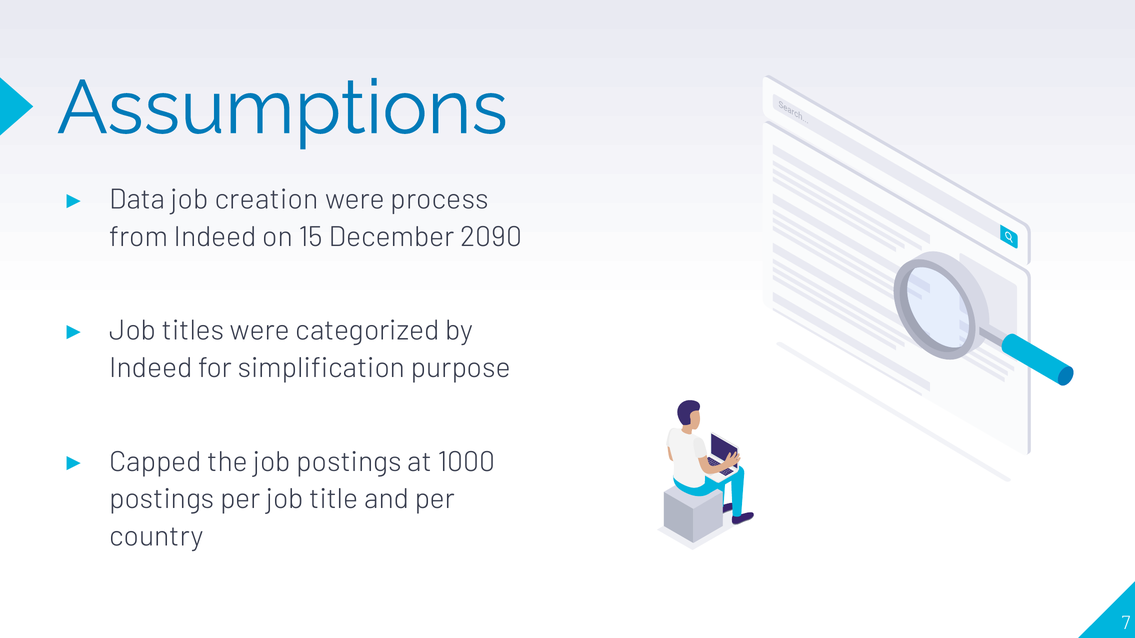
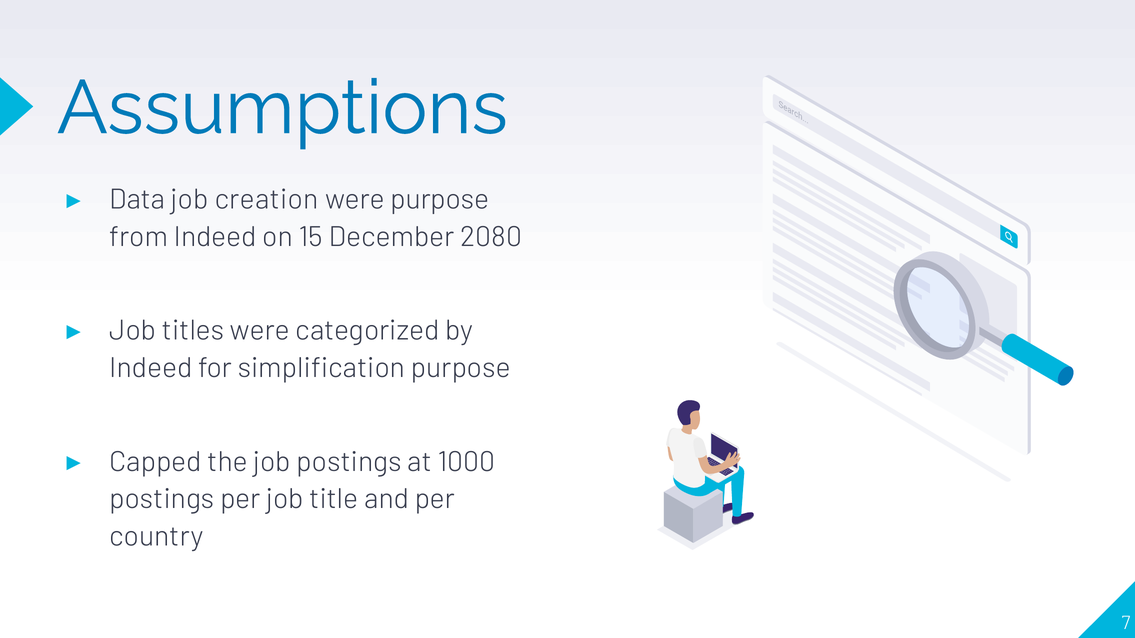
were process: process -> purpose (440, 199)
2090: 2090 -> 2080 (491, 237)
